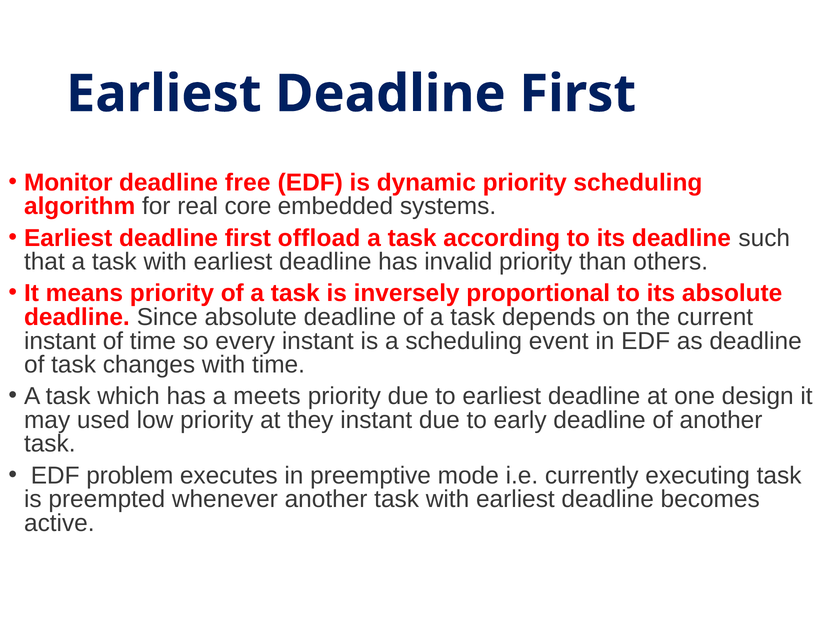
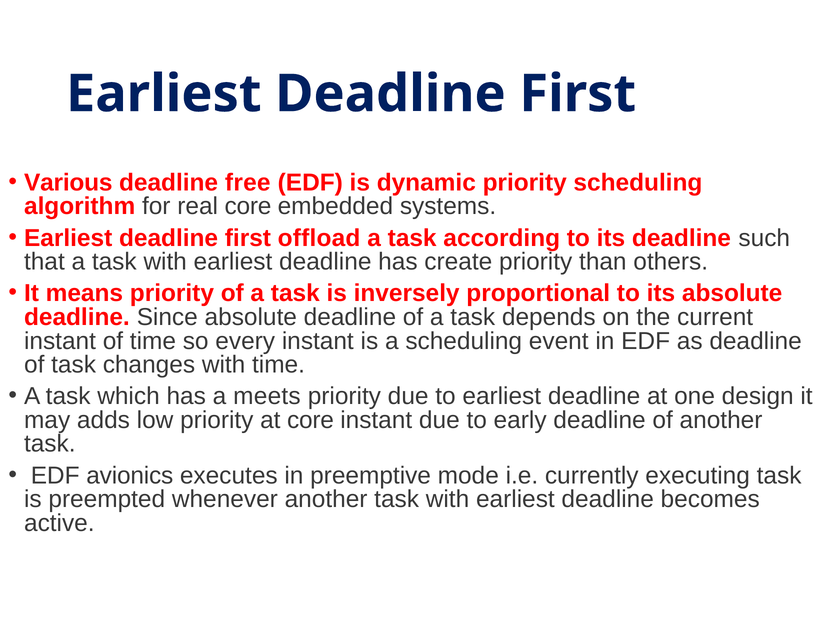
Monitor: Monitor -> Various (68, 182)
invalid: invalid -> create (458, 262)
used: used -> adds (103, 420)
at they: they -> core (310, 420)
problem: problem -> avionics (130, 475)
